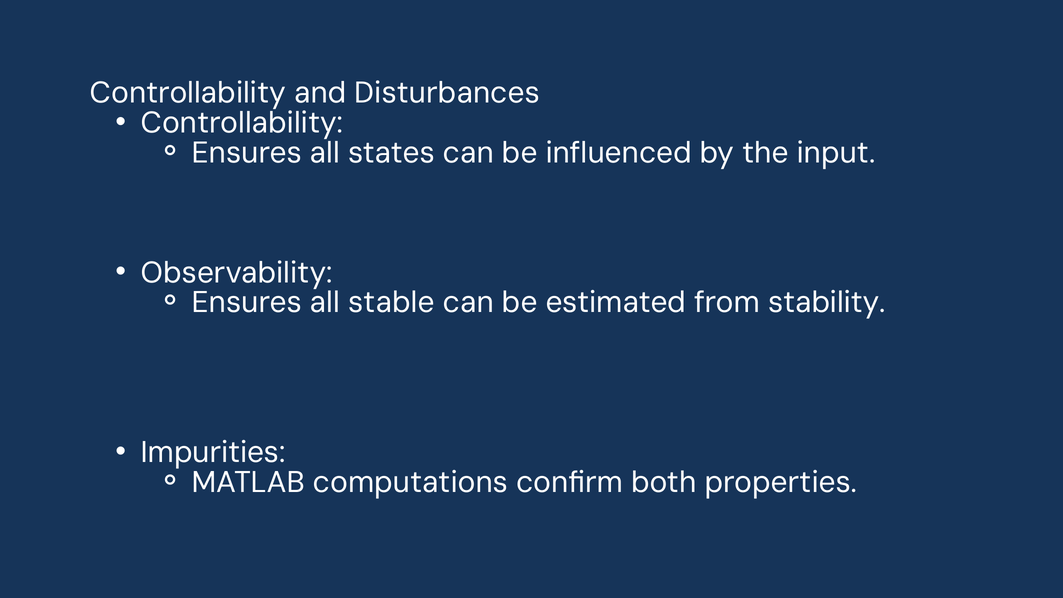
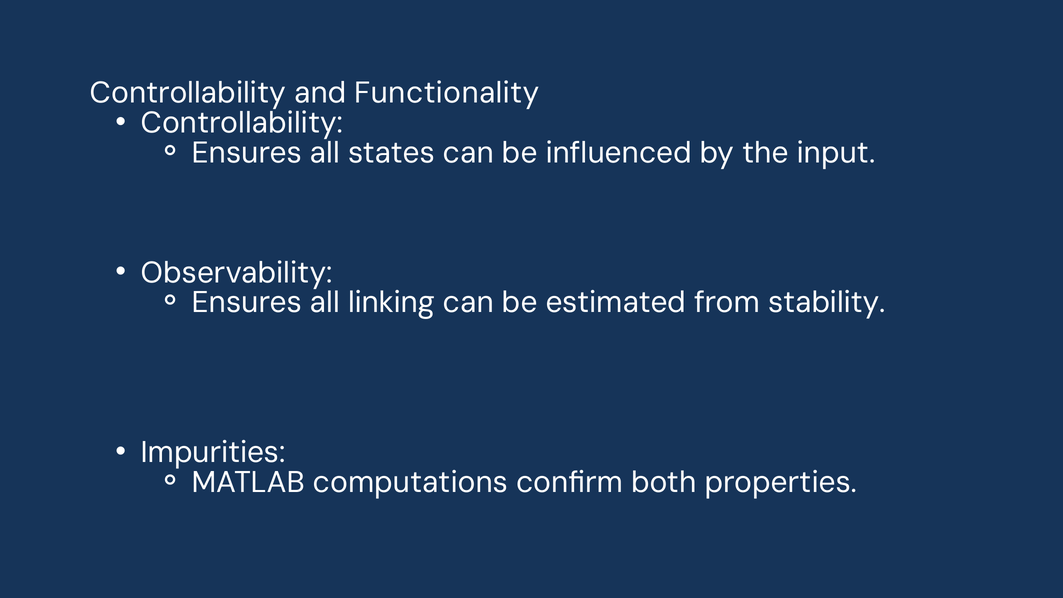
Disturbances: Disturbances -> Functionality (447, 93)
stable: stable -> linking (392, 303)
